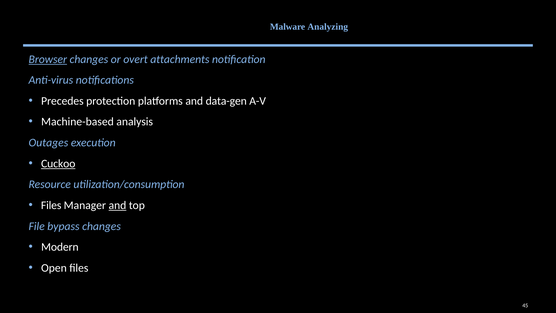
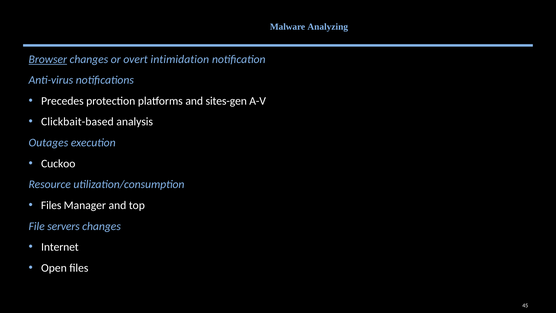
attachments: attachments -> intimidation (180, 59)
data-gen: data-gen -> sites-gen (226, 101)
Machine-based: Machine-based -> Clickbait-based (77, 122)
Cuckoo underline: present -> none (58, 163)
and underline: present -> none (117, 205)
bypass: bypass -> servers (64, 226)
Modern: Modern -> Internet (60, 247)
